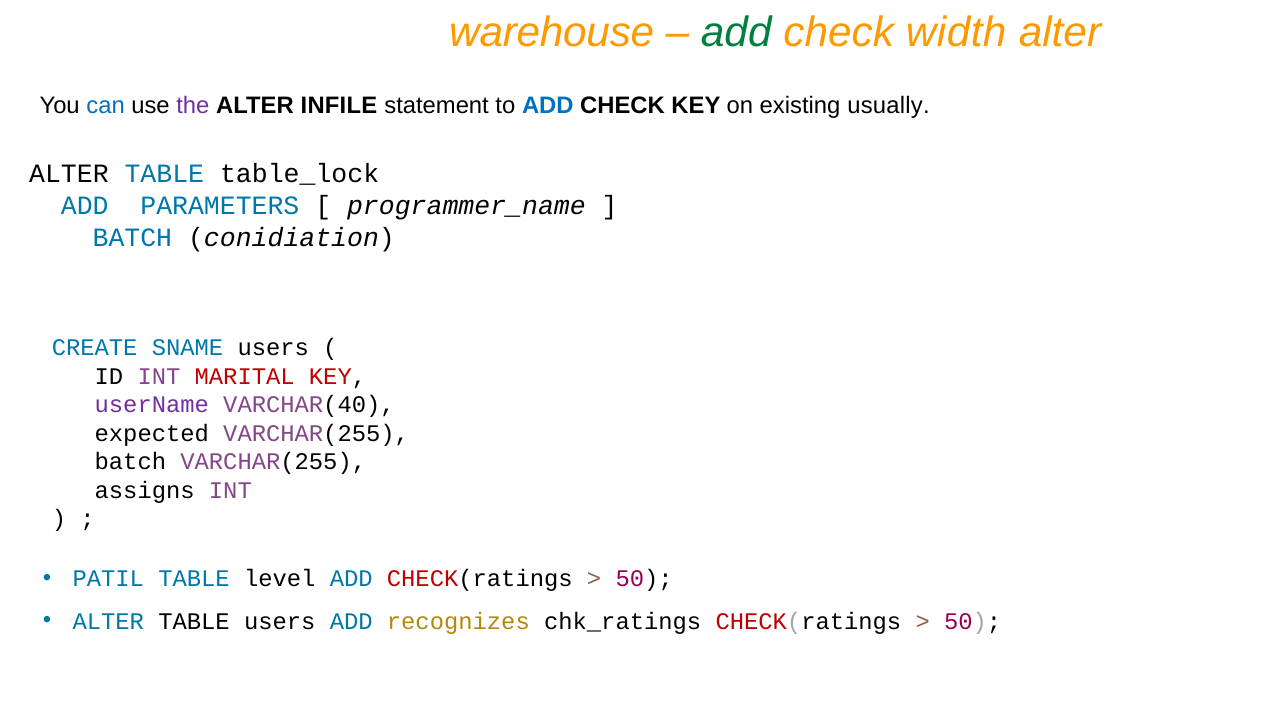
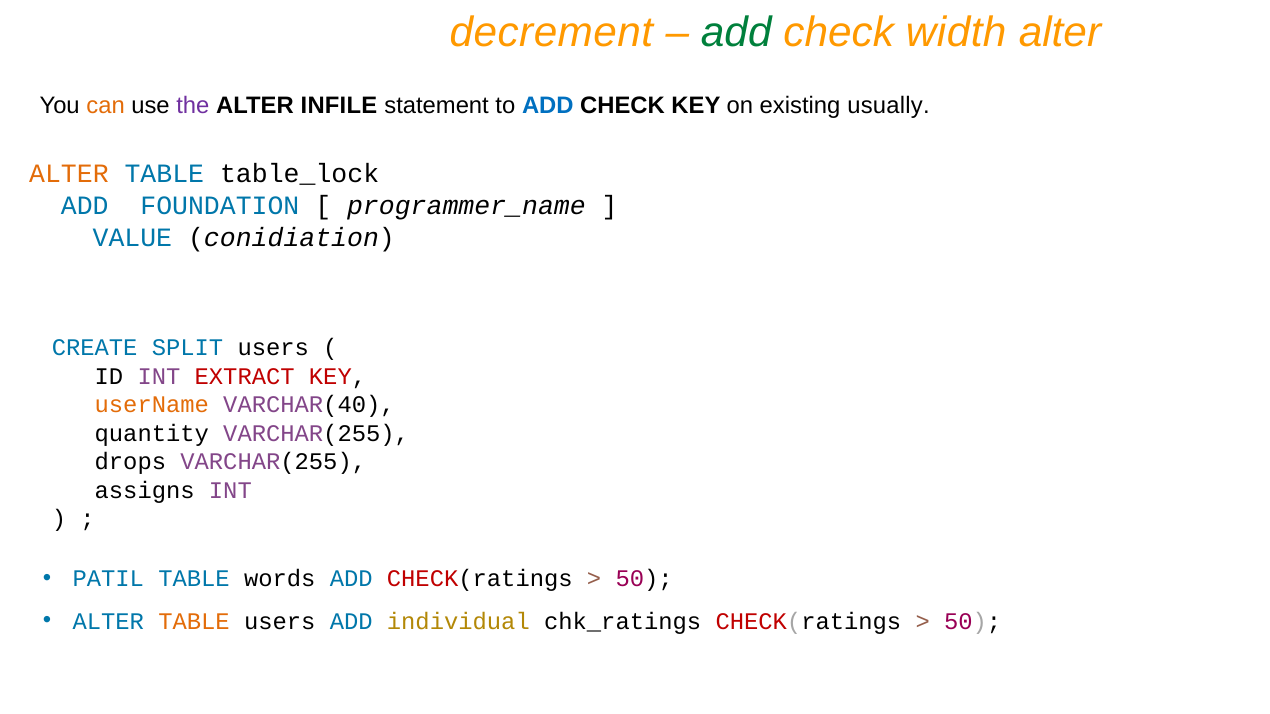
warehouse: warehouse -> decrement (551, 33)
can colour: blue -> orange (106, 106)
ALTER colour: black -> orange (69, 174)
PARAMETERS: PARAMETERS -> FOUNDATION (220, 206)
BATCH: BATCH -> VALUE (132, 238)
SNAME: SNAME -> SPLIT (188, 348)
MARITAL: MARITAL -> EXTRACT (245, 376)
userName colour: purple -> orange (152, 405)
expected: expected -> quantity (152, 434)
batch: batch -> drops (130, 462)
level: level -> words (280, 579)
TABLE colour: black -> orange (194, 622)
recognizes: recognizes -> individual (458, 622)
